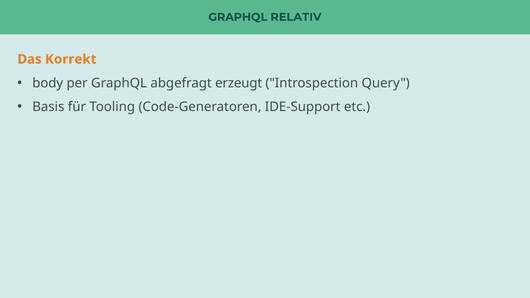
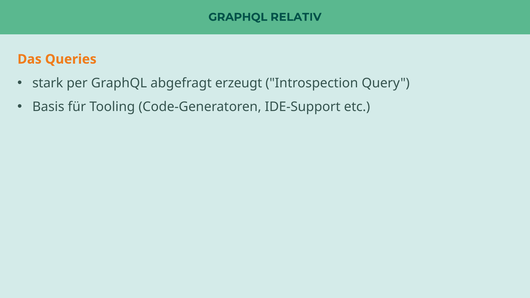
Korrekt: Korrekt -> Queries (71, 59)
body: body -> stark (48, 83)
